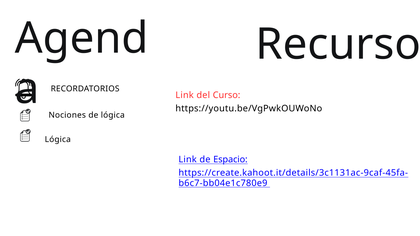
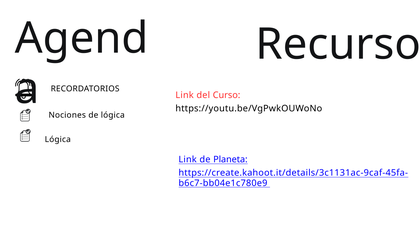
Espacio: Espacio -> Planeta (230, 160)
